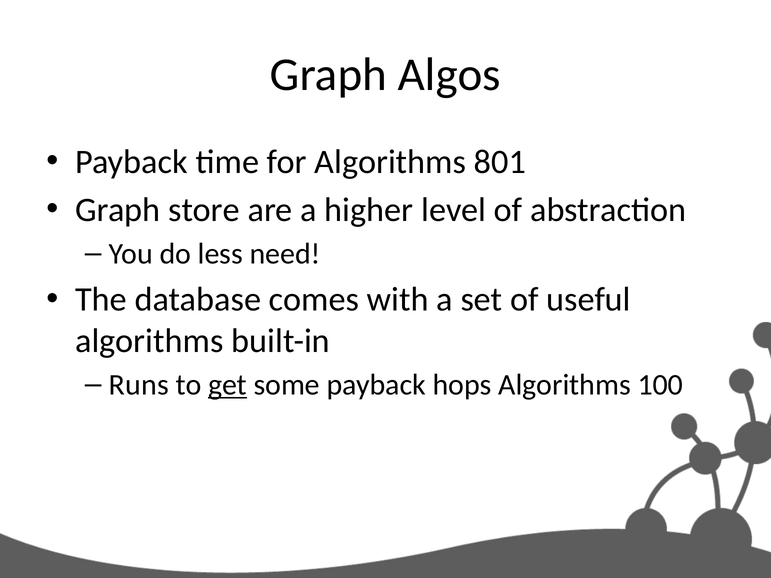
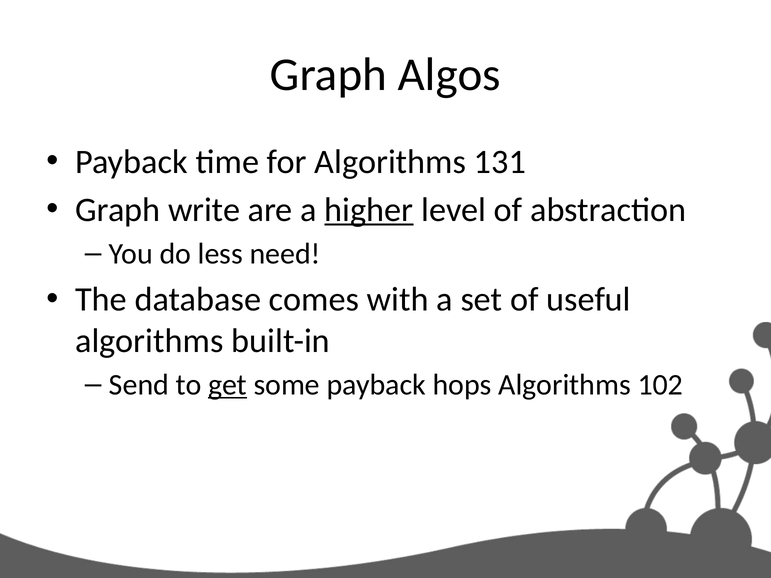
801: 801 -> 131 (500, 162)
store: store -> write (204, 210)
higher underline: none -> present (369, 210)
Runs: Runs -> Send (139, 385)
100: 100 -> 102 (660, 385)
